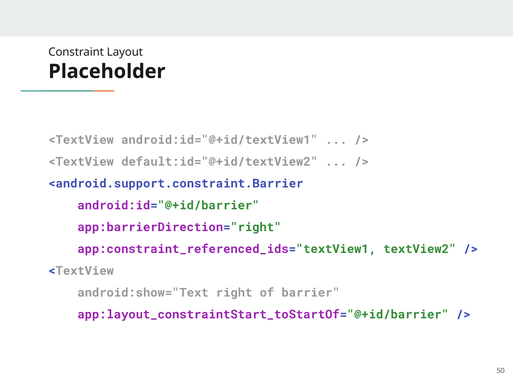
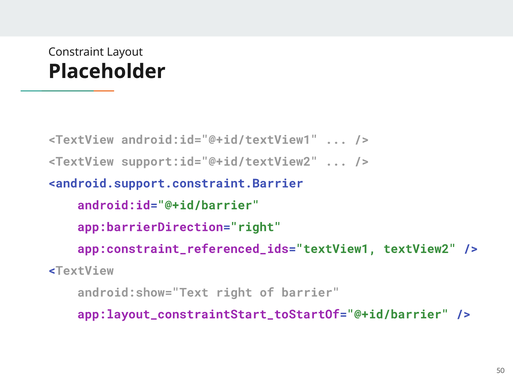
default:id="@+id/textView2: default:id="@+id/textView2 -> support:id="@+id/textView2 (220, 162)
